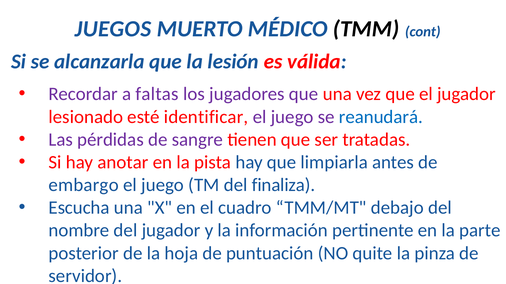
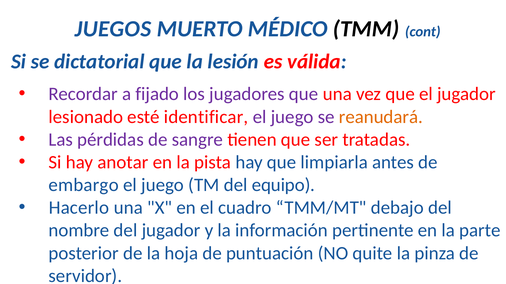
alcanzarla: alcanzarla -> dictatorial (99, 62)
faltas: faltas -> fijado (157, 94)
reanudará colour: blue -> orange (381, 117)
finaliza: finaliza -> equipo (283, 185)
Escucha: Escucha -> Hacerlo (79, 208)
